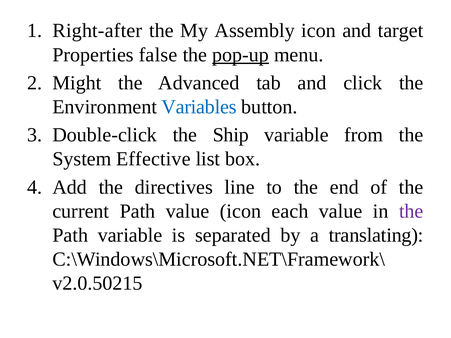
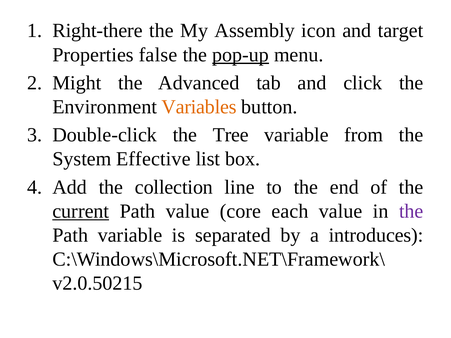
Right-after: Right-after -> Right-there (98, 31)
Variables colour: blue -> orange (199, 107)
Ship: Ship -> Tree (231, 135)
directives: directives -> collection (174, 187)
current underline: none -> present (81, 211)
value icon: icon -> core (240, 211)
translating: translating -> introduces (376, 235)
